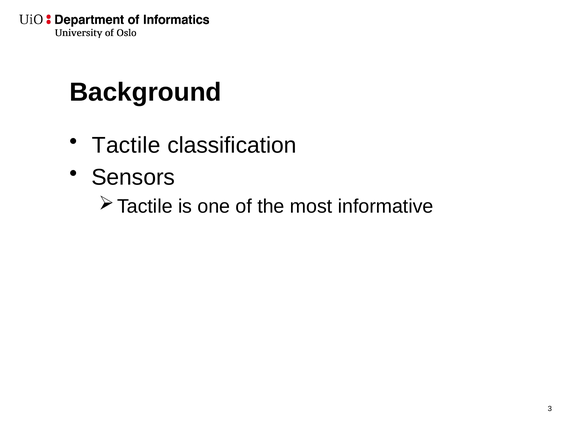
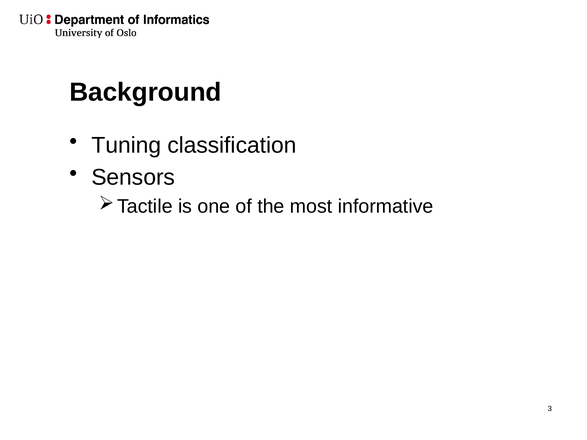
Tactile: Tactile -> Tuning (126, 145)
